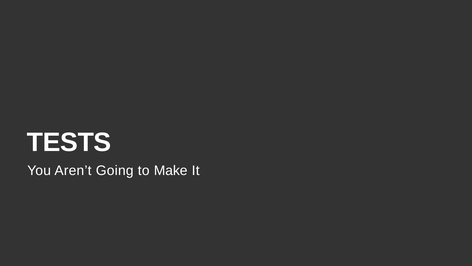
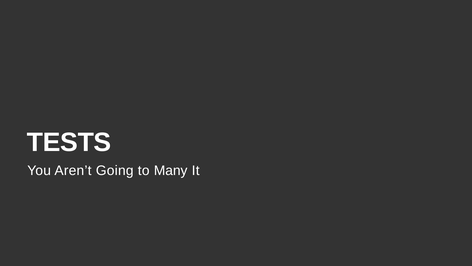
Make: Make -> Many (171, 170)
